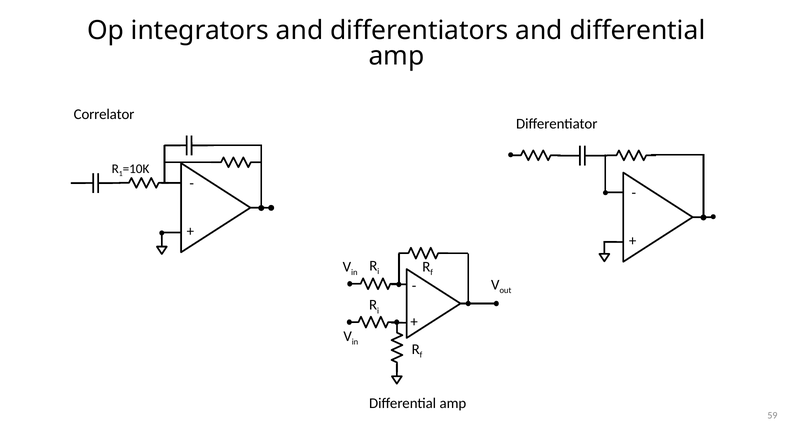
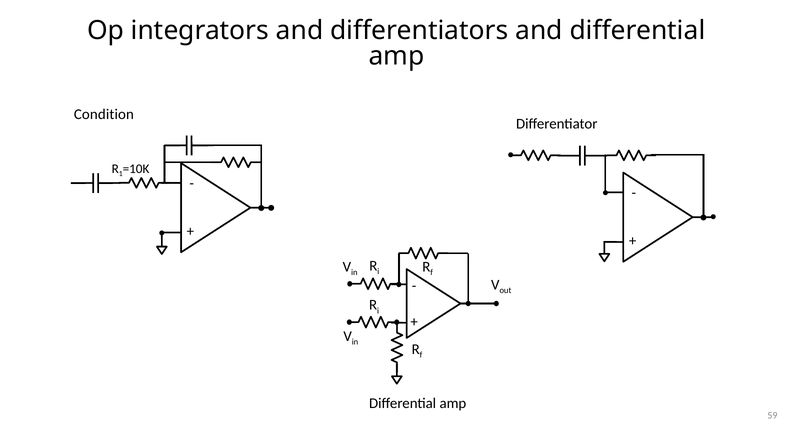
Correlator: Correlator -> Condition (104, 115)
